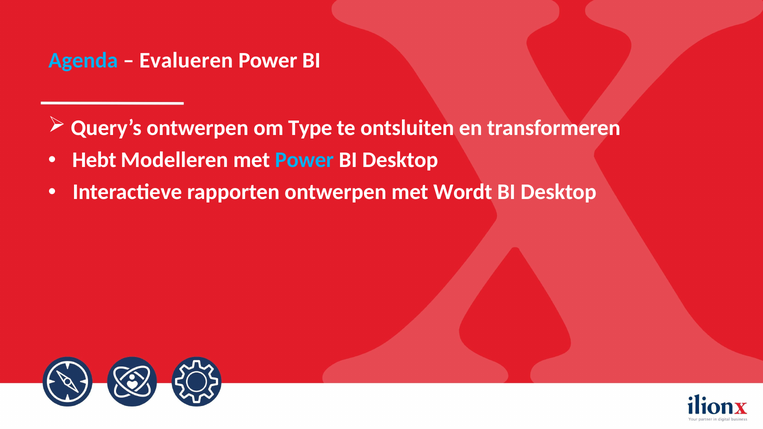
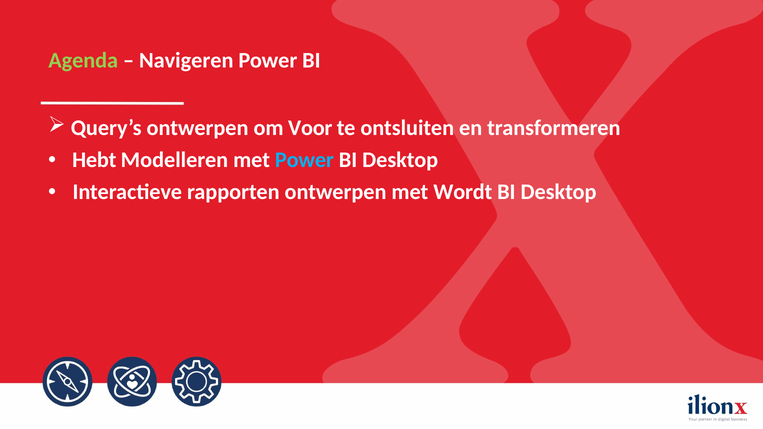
Agenda colour: light blue -> light green (83, 60)
Evalueren: Evalueren -> Navigeren (186, 60)
Type: Type -> Voor (310, 128)
